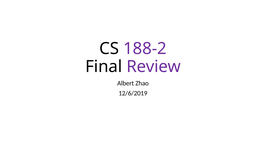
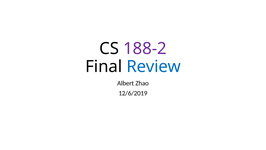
Review colour: purple -> blue (154, 66)
